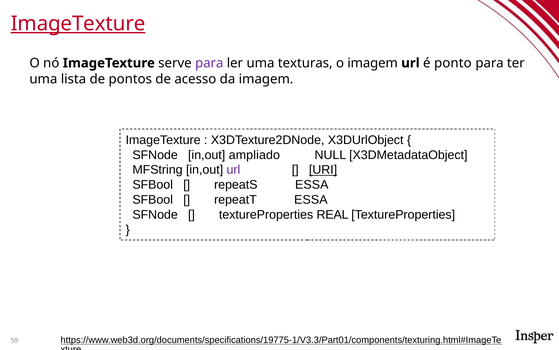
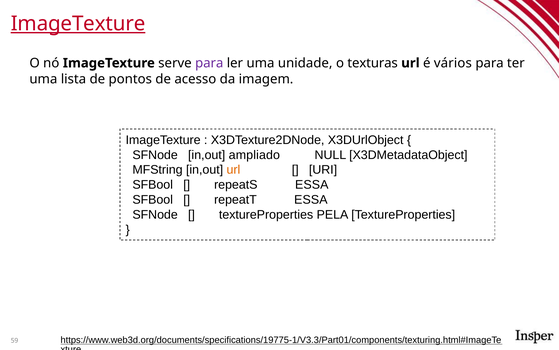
texturas: texturas -> unidade (305, 63)
o imagem: imagem -> texturas (373, 63)
ponto: ponto -> vários (453, 63)
url colour: purple -> orange (233, 170)
URI underline: present -> none (323, 170)
REAL: REAL -> PELA (332, 214)
